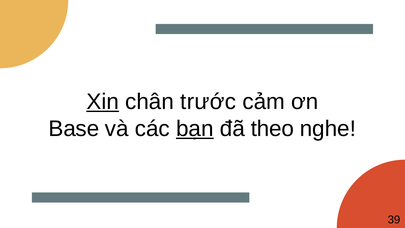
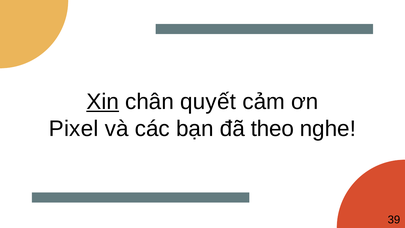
trước: trước -> quyết (208, 102)
Base: Base -> Pixel (74, 129)
bạn underline: present -> none (195, 129)
